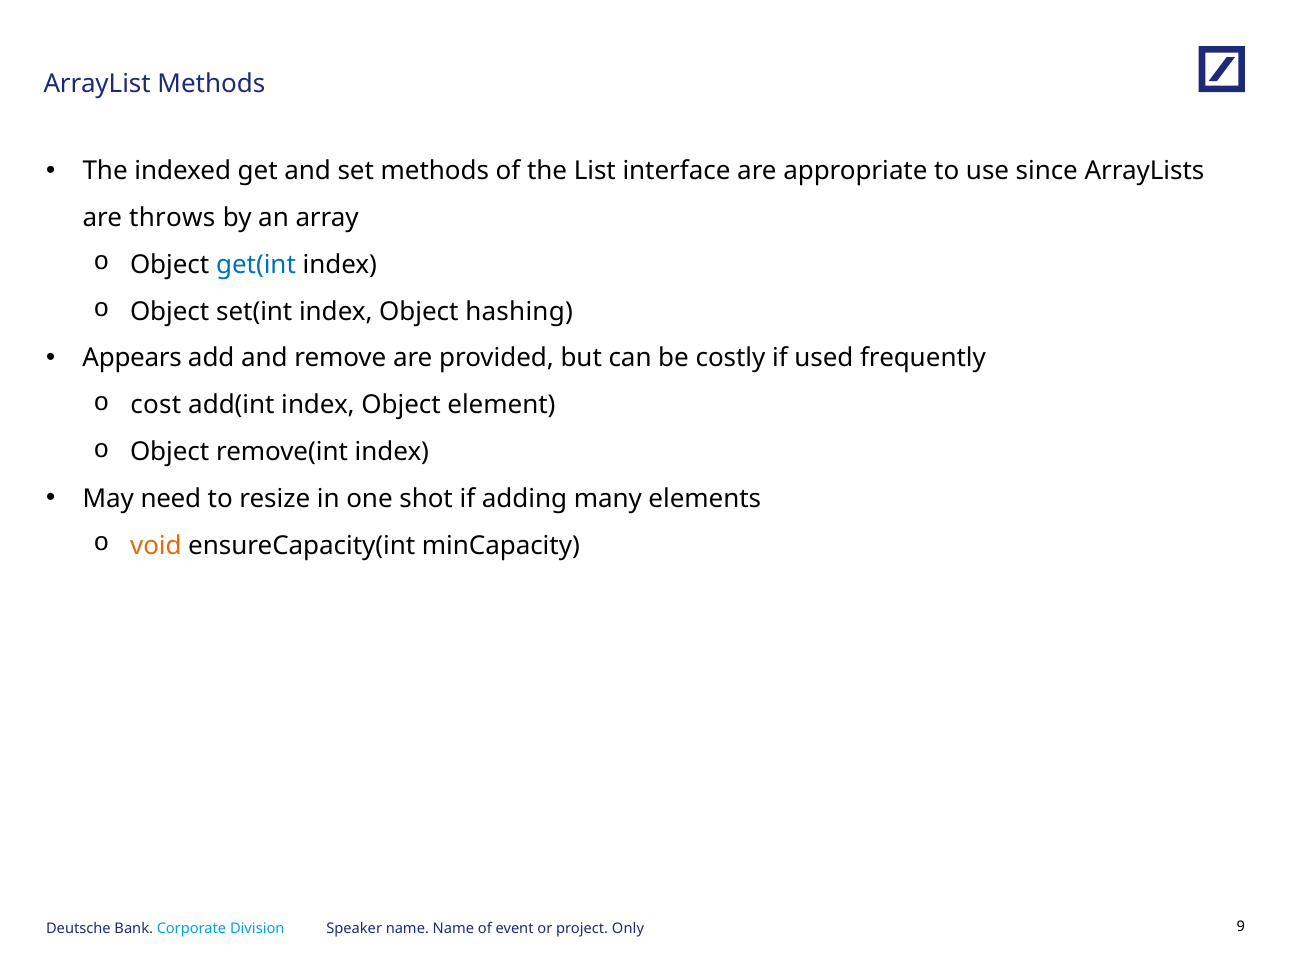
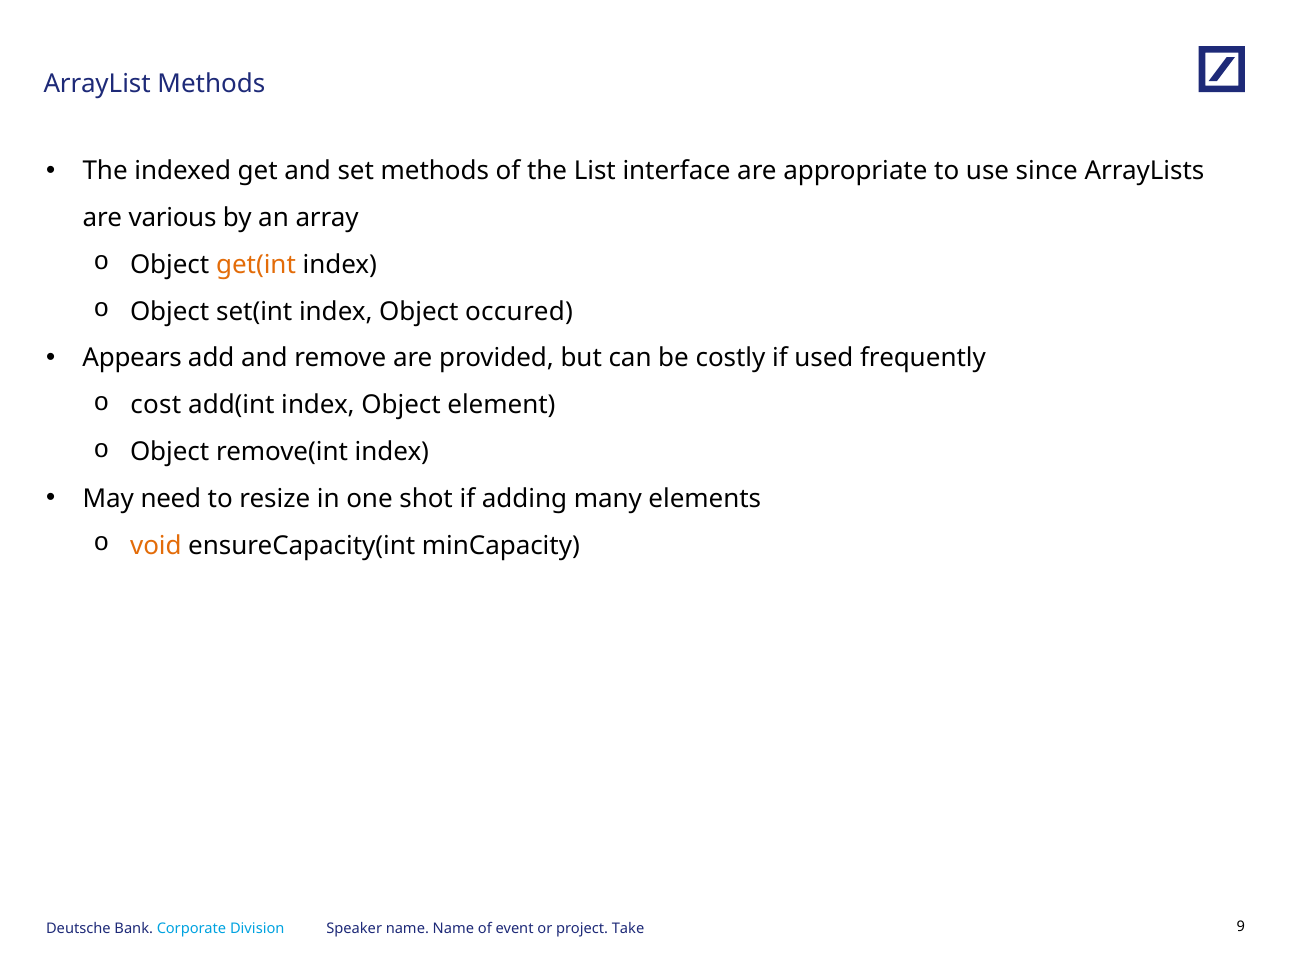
throws: throws -> various (173, 218)
get(int colour: blue -> orange (256, 265)
hashing: hashing -> occured (519, 312)
Only: Only -> Take (628, 929)
